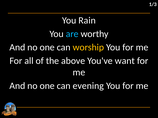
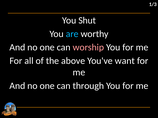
Rain: Rain -> Shut (87, 20)
worship colour: yellow -> pink (88, 47)
evening: evening -> through (88, 86)
